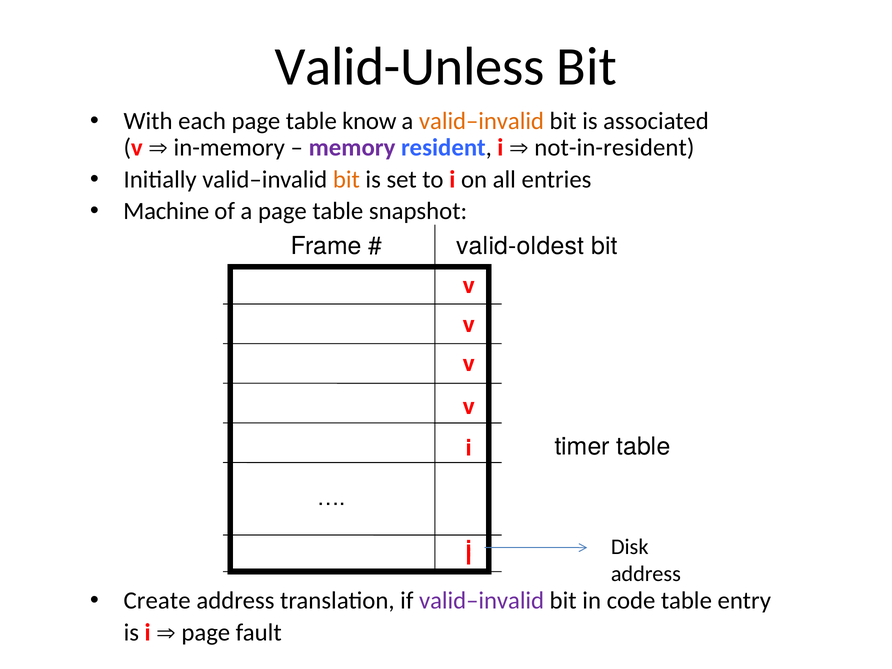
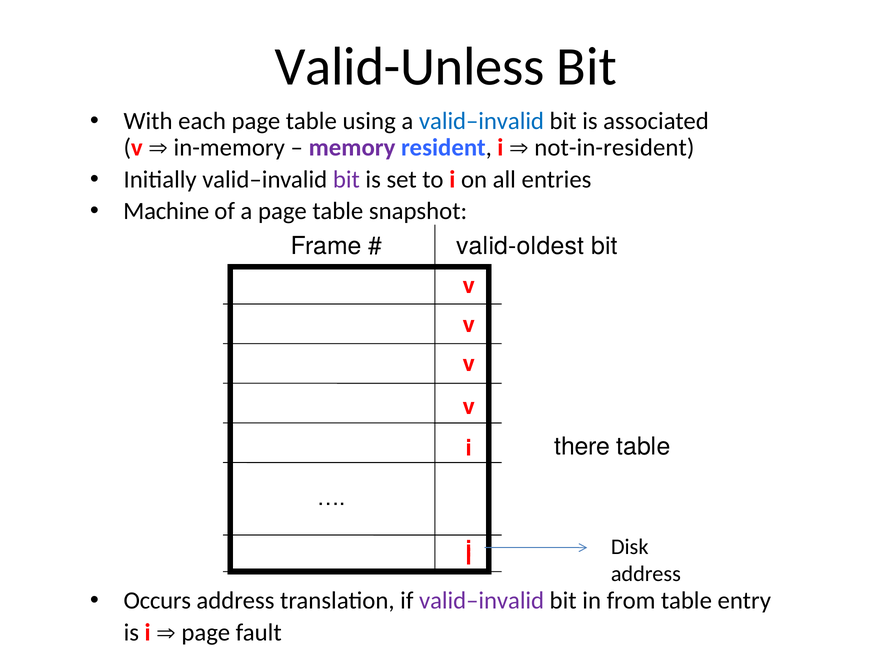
know: know -> using (369, 121)
valid–invalid colour: orange -> blue (481, 121)
bit colour: orange -> purple (346, 179)
timer: timer -> there (582, 447)
Create: Create -> Occurs (157, 601)
code: code -> from (631, 601)
